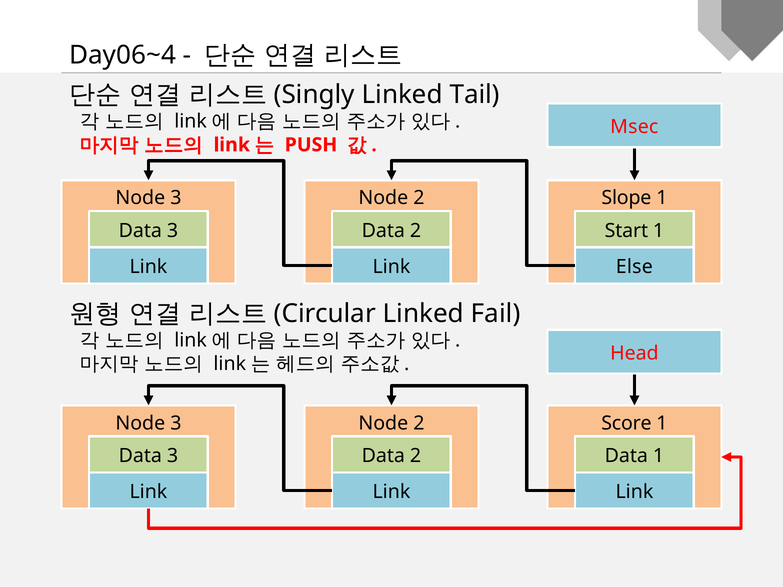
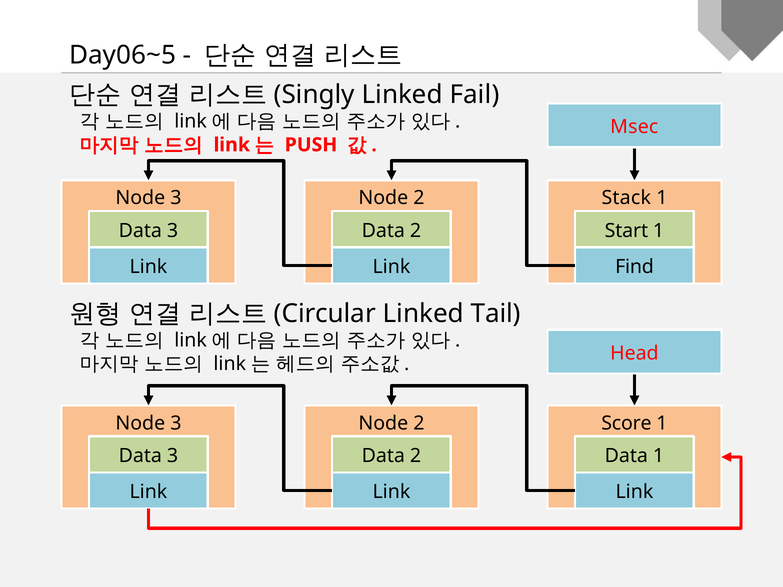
Day06~4: Day06~4 -> Day06~5 (123, 55)
Tail: Tail -> Fail (475, 94)
Slope: Slope -> Stack (626, 198)
Else: Else -> Find (635, 267)
Fail: Fail -> Tail (496, 314)
